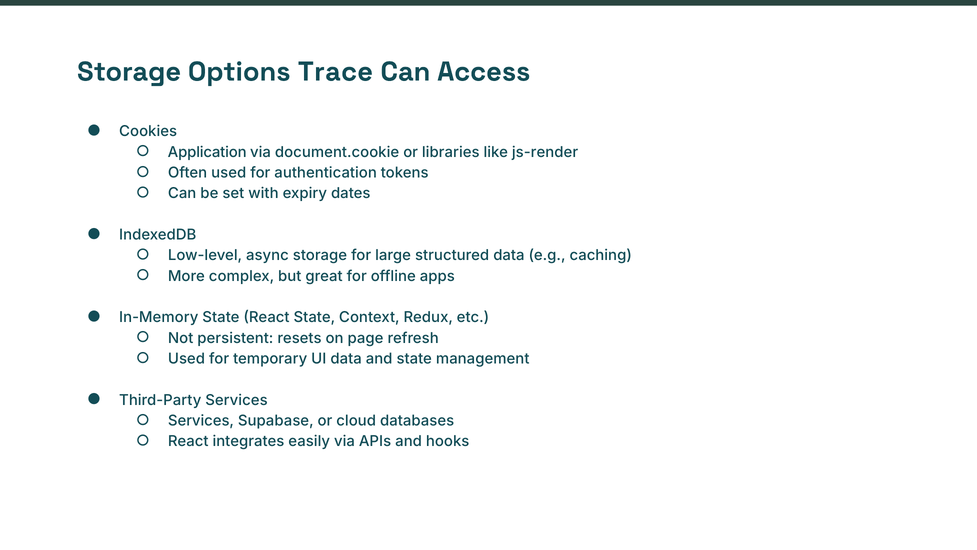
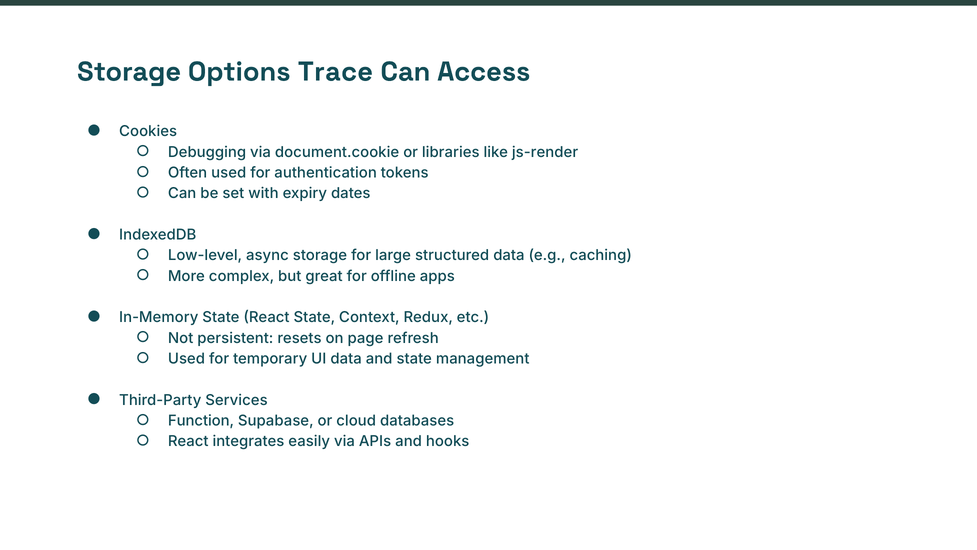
Application: Application -> Debugging (207, 152)
Services: Services -> Function (201, 421)
